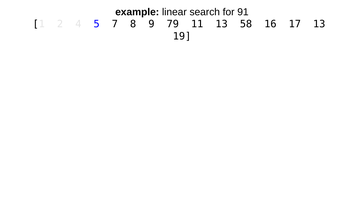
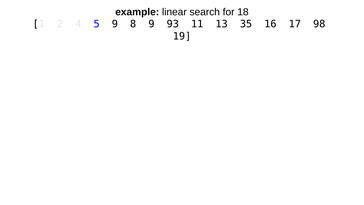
91: 91 -> 18 (243, 12)
5 7: 7 -> 9 (115, 24)
79: 79 -> 93 (173, 24)
58: 58 -> 35 (246, 24)
17 13: 13 -> 98 (319, 24)
